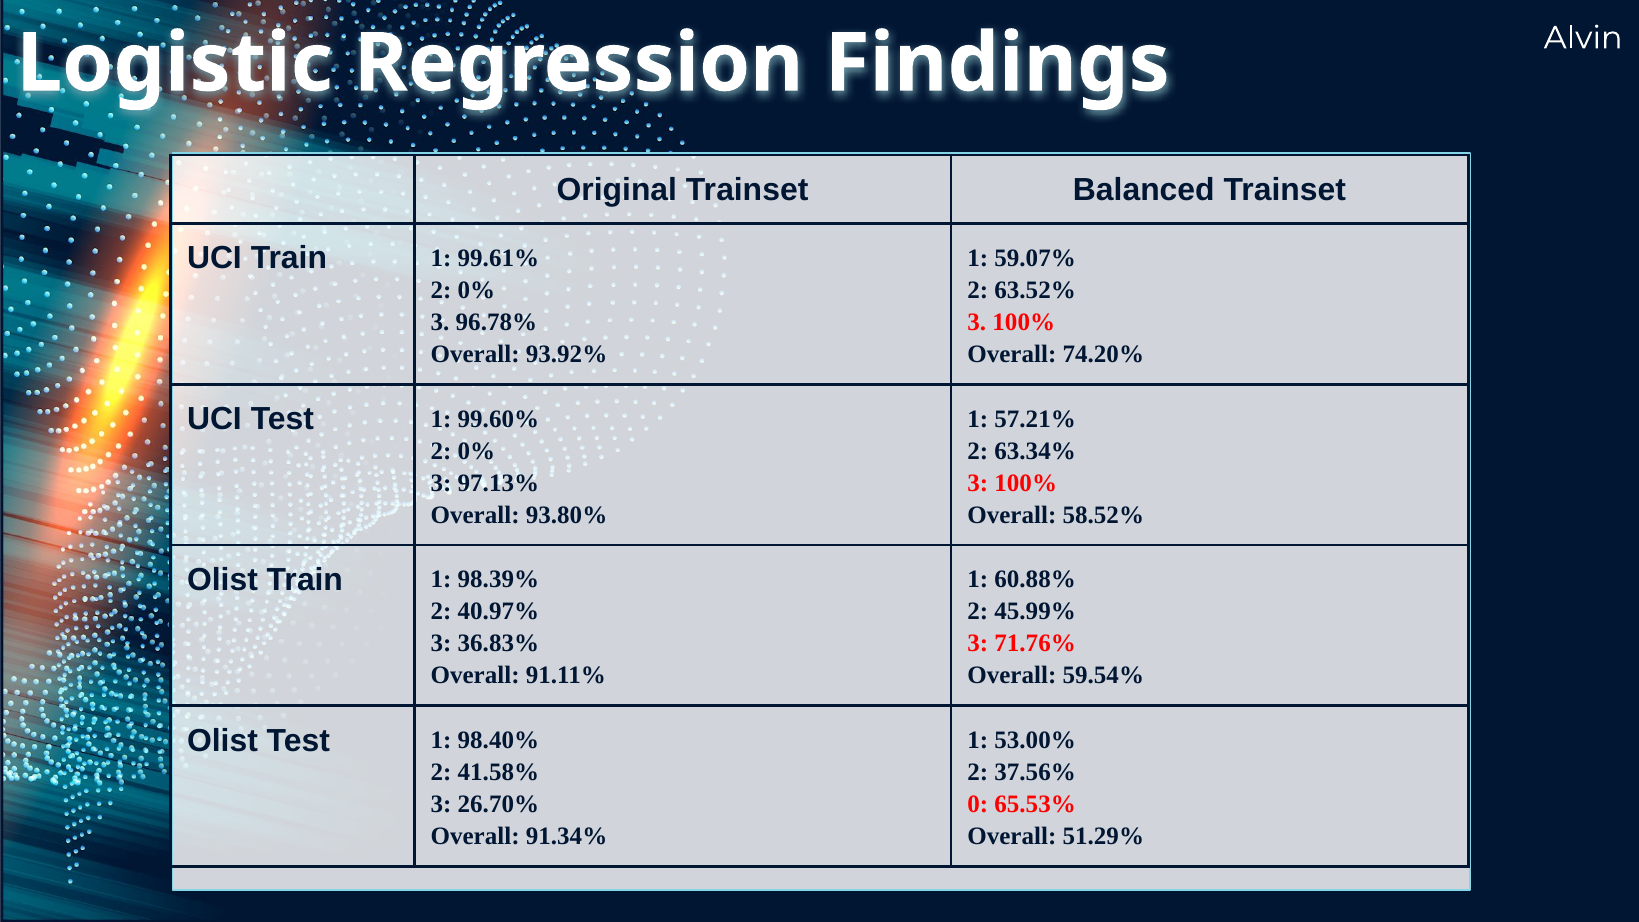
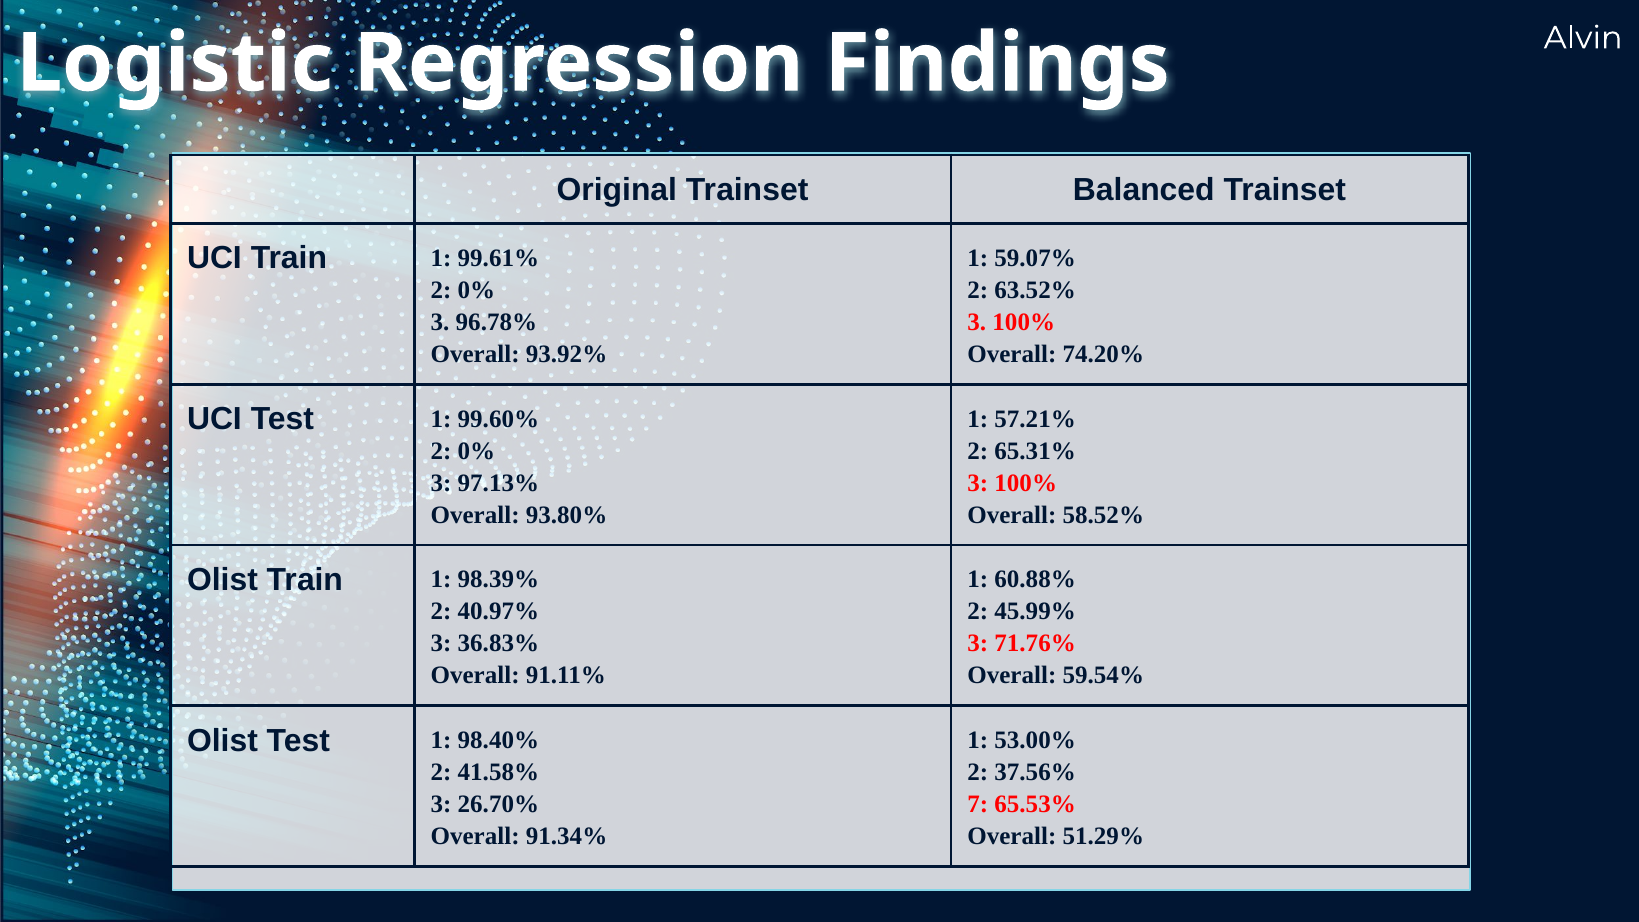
63.34%: 63.34% -> 65.31% (1035, 451)
0: 0 -> 7 (978, 804)
